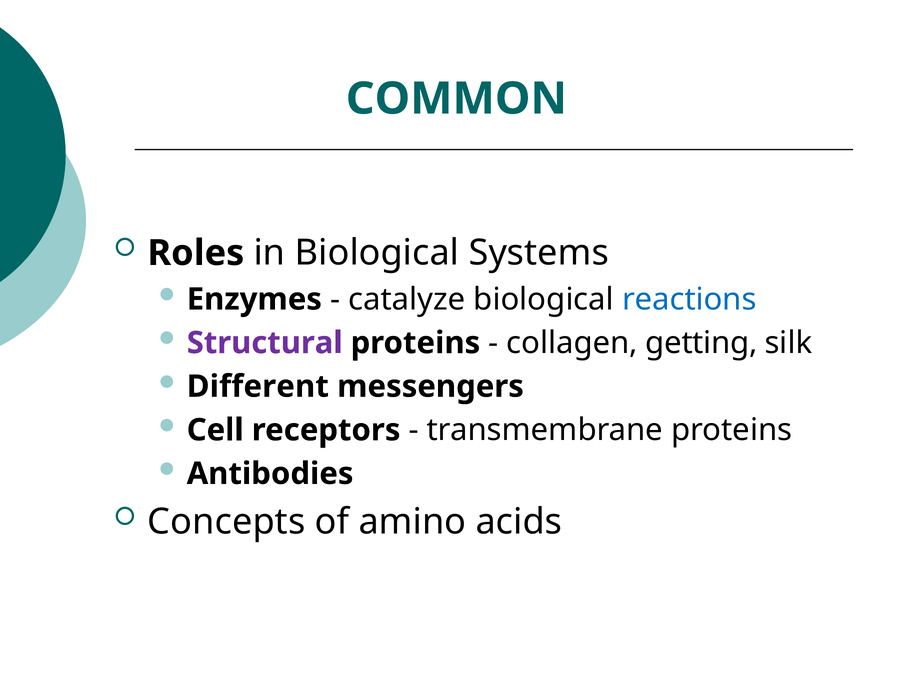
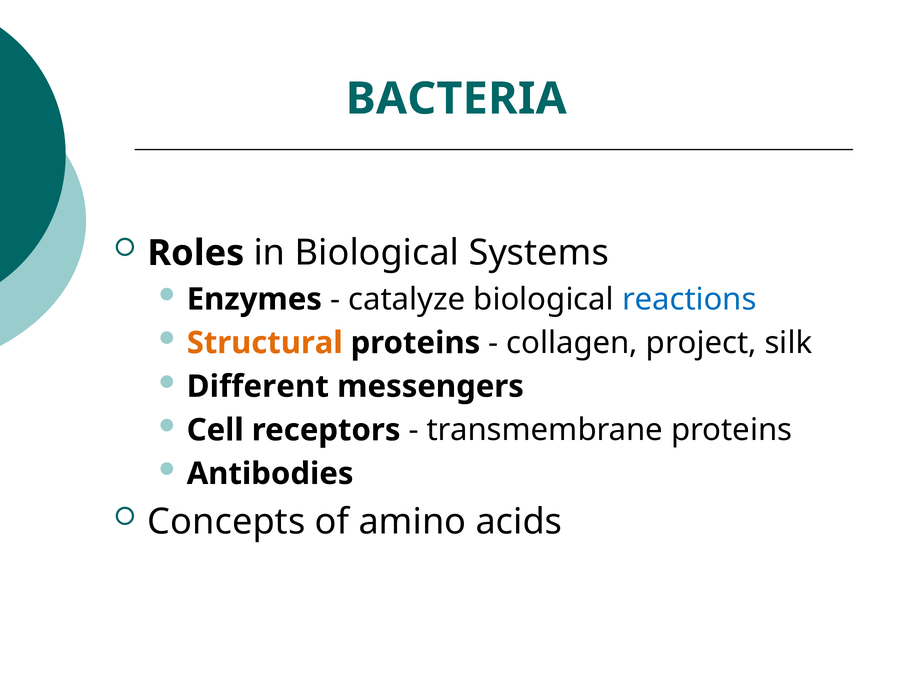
COMMON: COMMON -> BACTERIA (456, 99)
Structural colour: purple -> orange (265, 343)
getting: getting -> project (701, 343)
